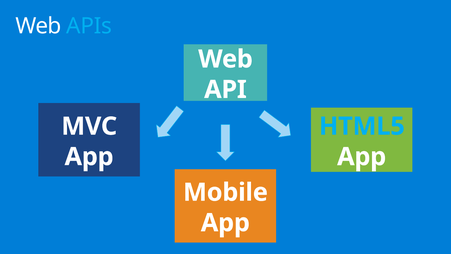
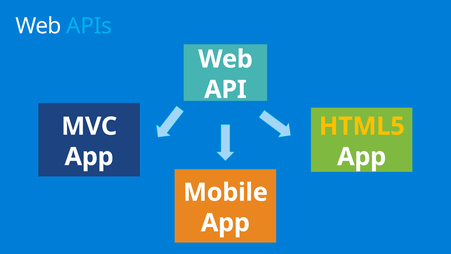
HTML5 colour: light blue -> yellow (362, 126)
